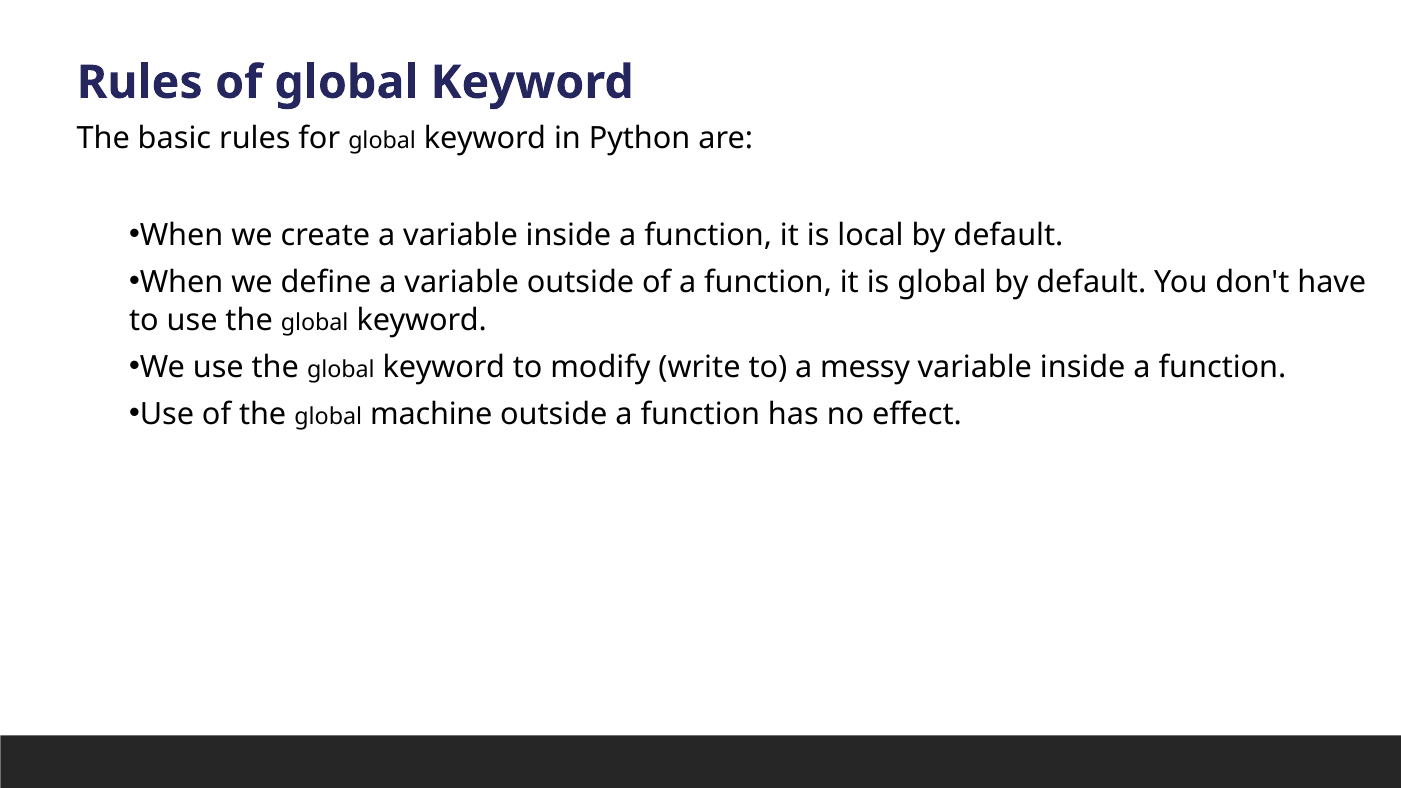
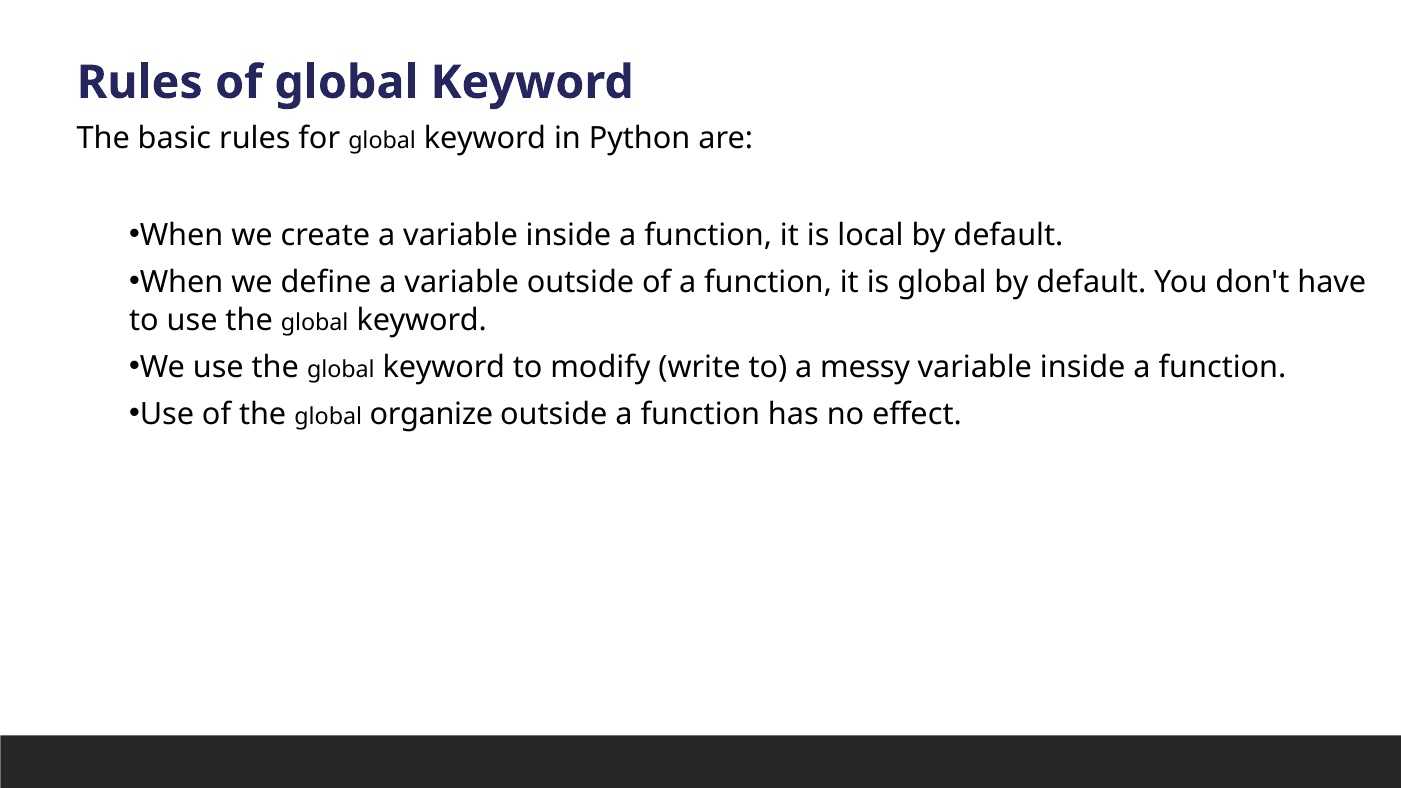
machine: machine -> organize (431, 414)
